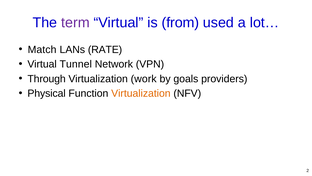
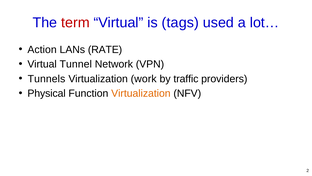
term colour: purple -> red (75, 23)
from: from -> tags (180, 23)
Match: Match -> Action (42, 49)
Through: Through -> Tunnels (46, 79)
goals: goals -> traffic (186, 79)
